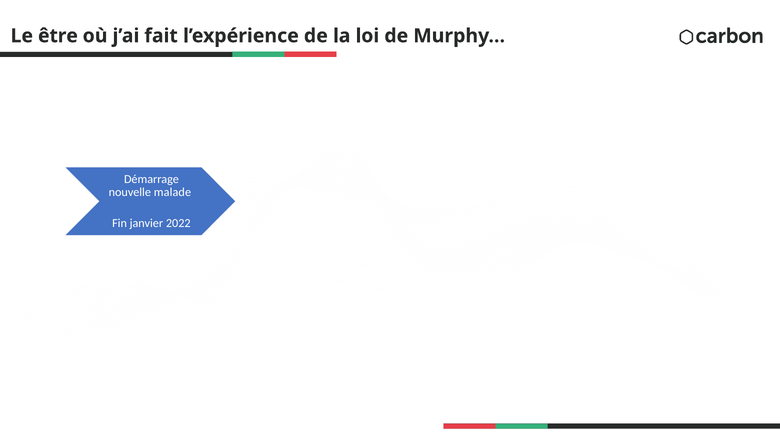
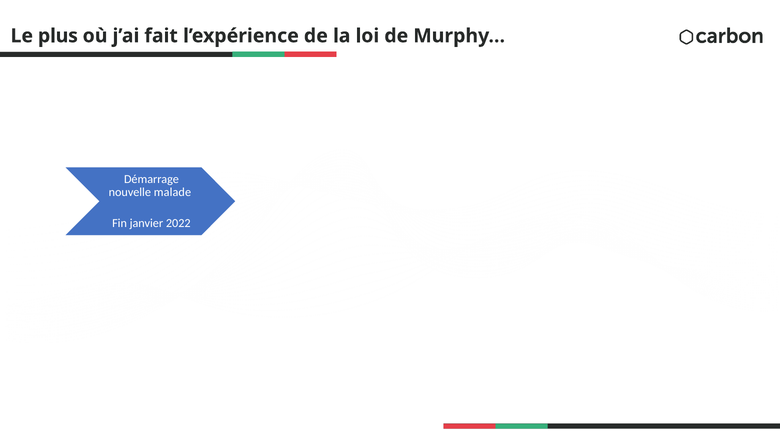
être: être -> plus (58, 36)
